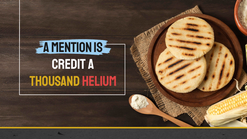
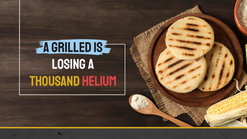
MENTION: MENTION -> GRILLED (72, 47)
CREDIT: CREDIT -> LOSING (69, 64)
